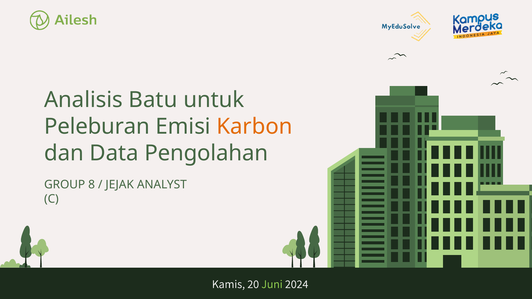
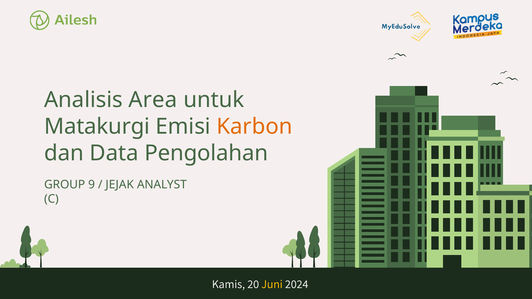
Batu: Batu -> Area (153, 100)
Peleburan: Peleburan -> Matakurgi (97, 127)
8: 8 -> 9 (92, 185)
Juni colour: light green -> yellow (272, 284)
